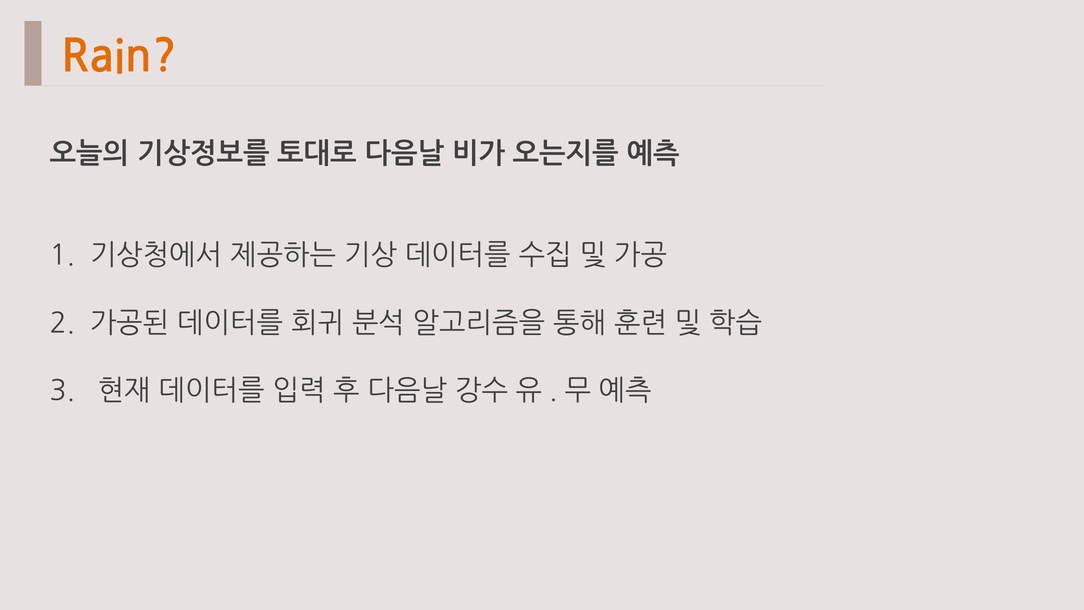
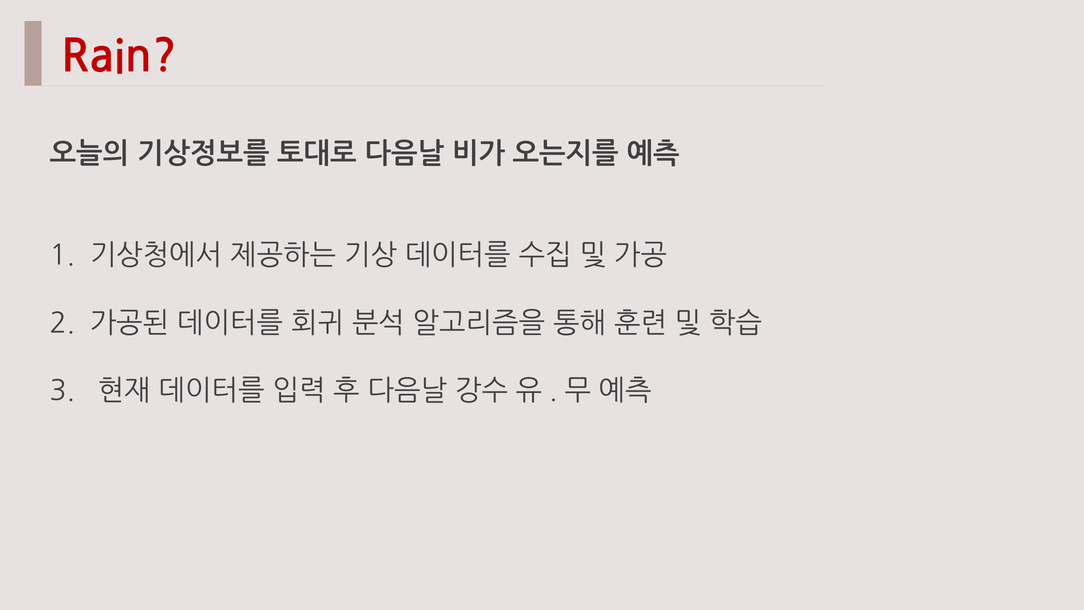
Rain colour: orange -> red (119, 57)
